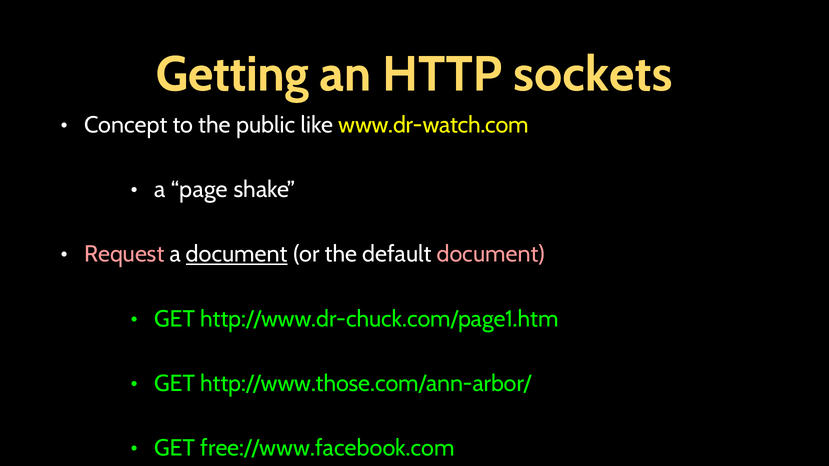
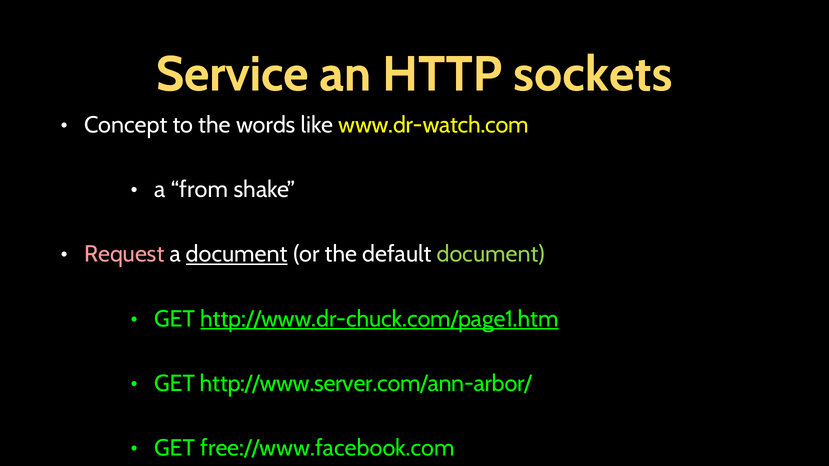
Getting: Getting -> Service (232, 74)
public: public -> words (266, 125)
page: page -> from (199, 190)
document colour: pink -> light green (491, 254)
http://www.dr-chuck.com/page1.htm underline: none -> present (379, 319)
http://www.those.com/ann-arbor/: http://www.those.com/ann-arbor/ -> http://www.server.com/ann-arbor/ (366, 384)
